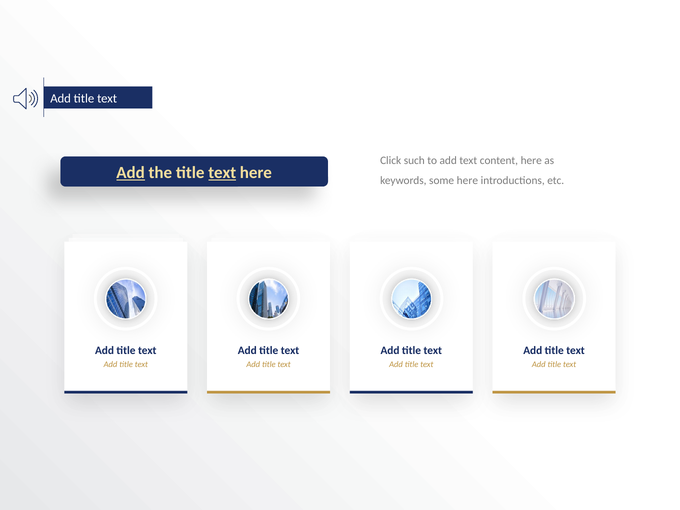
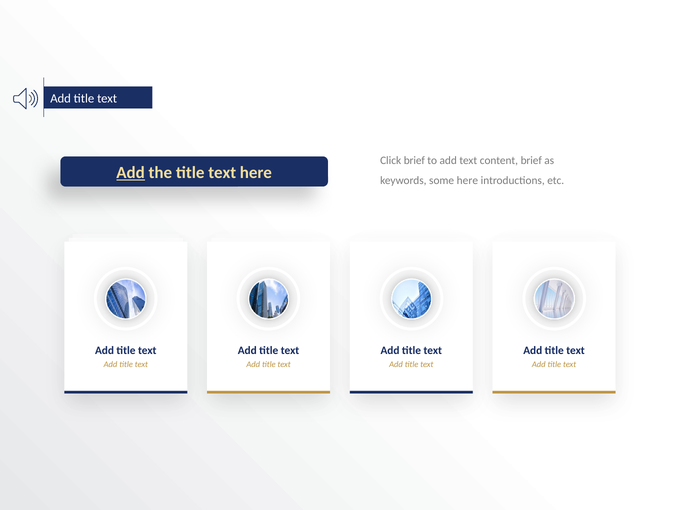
Click such: such -> brief (414, 160)
content here: here -> brief (531, 160)
text underline: present -> none (222, 173)
